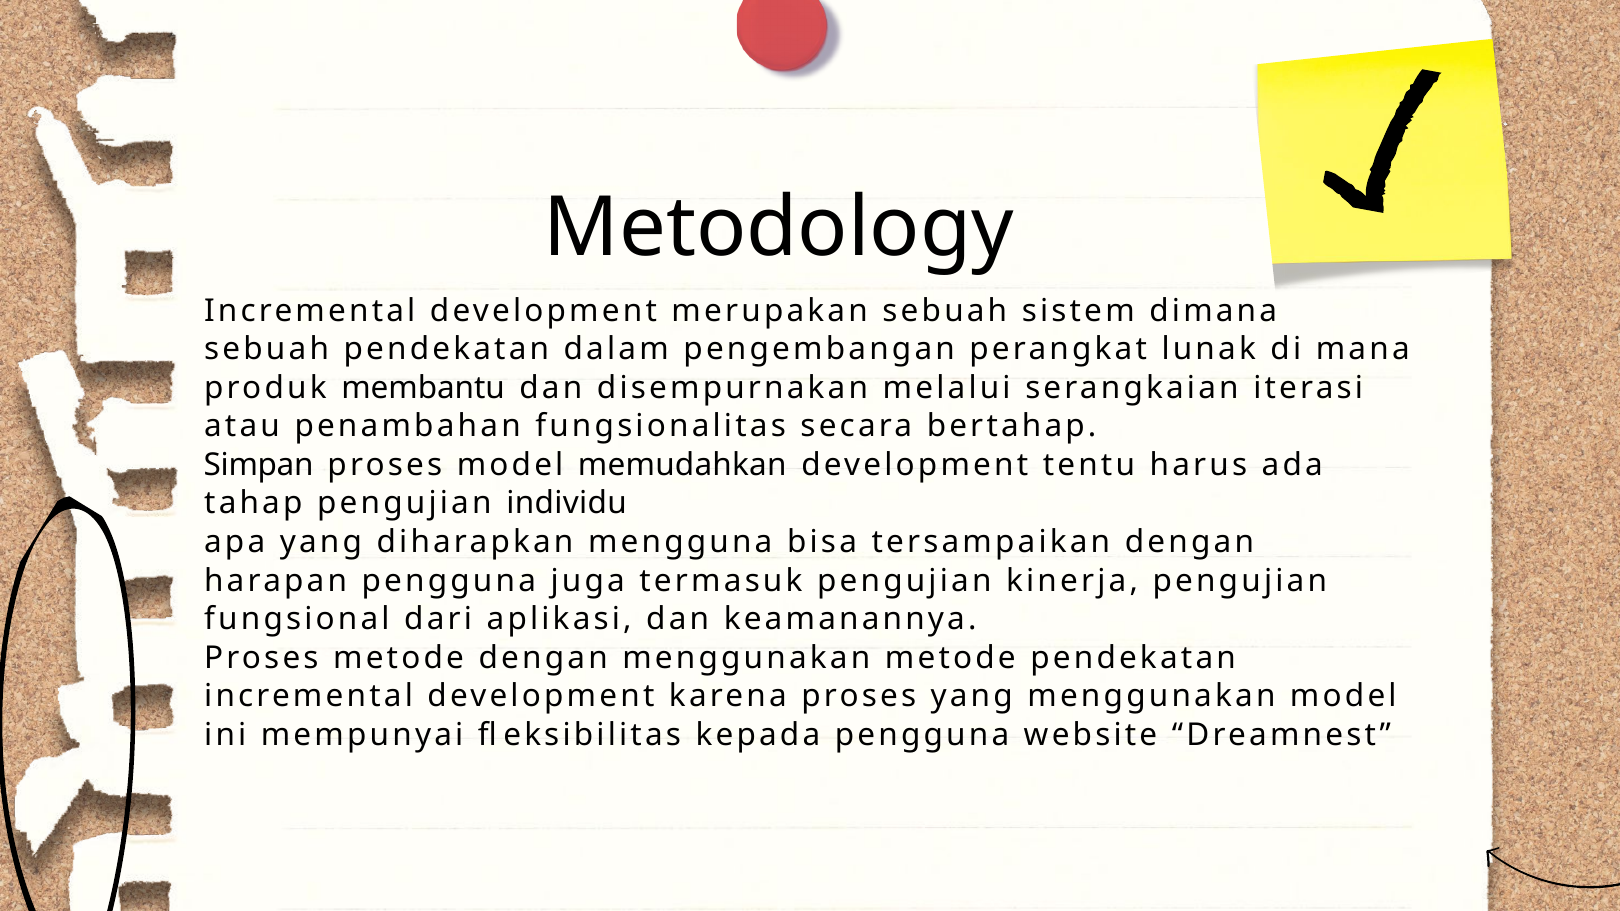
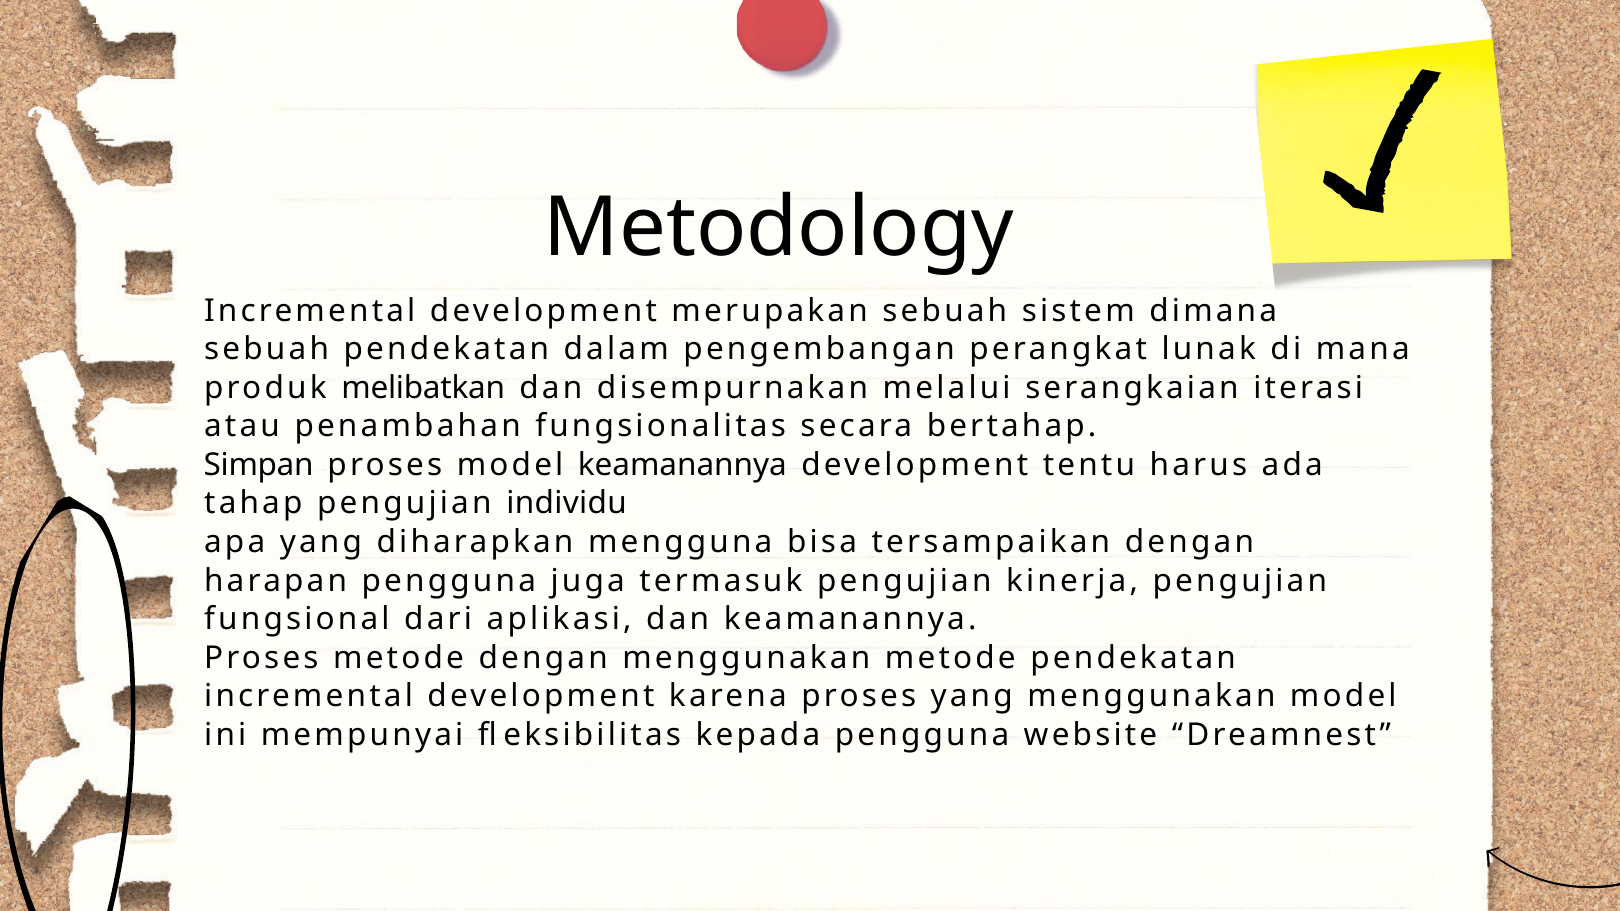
membantu: membantu -> melibatkan (423, 388)
model memudahkan: memudahkan -> keamanannya (682, 465)
